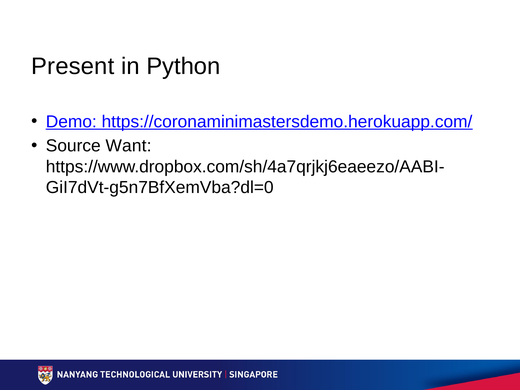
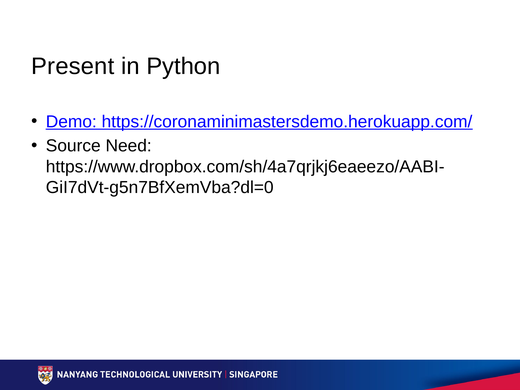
Want: Want -> Need (129, 146)
